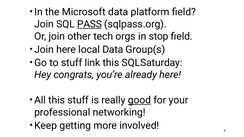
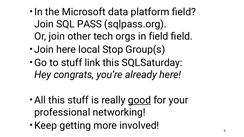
PASS underline: present -> none (90, 24)
in stop: stop -> field (159, 36)
local Data: Data -> Stop (113, 50)
